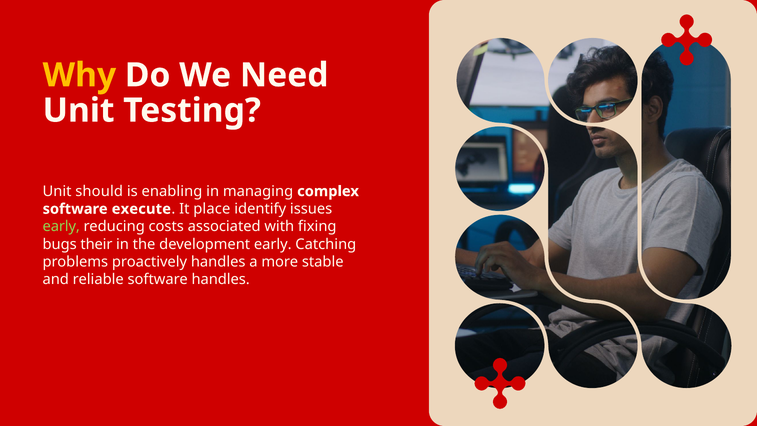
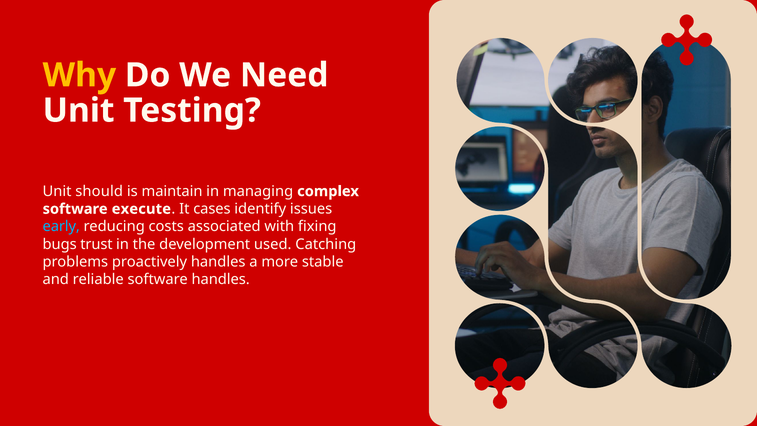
enabling: enabling -> maintain (172, 191)
place: place -> cases (212, 209)
early colour: light green -> light blue (61, 227)
their: their -> trust (96, 244)
development early: early -> used (273, 244)
